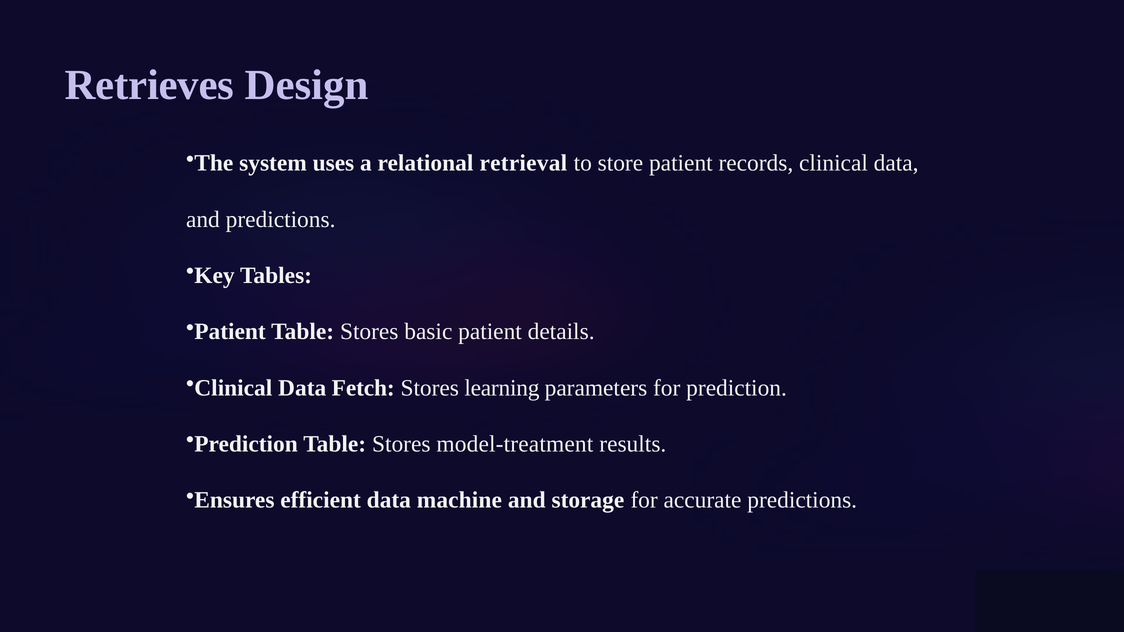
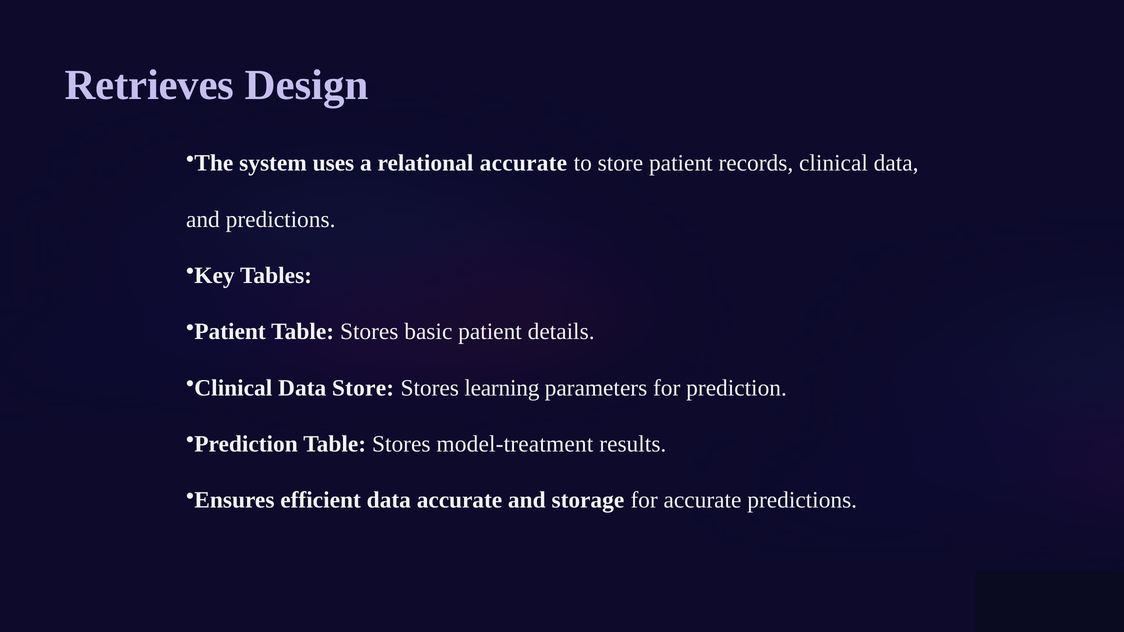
relational retrieval: retrieval -> accurate (523, 163)
Data Fetch: Fetch -> Store (363, 388)
data machine: machine -> accurate (459, 500)
